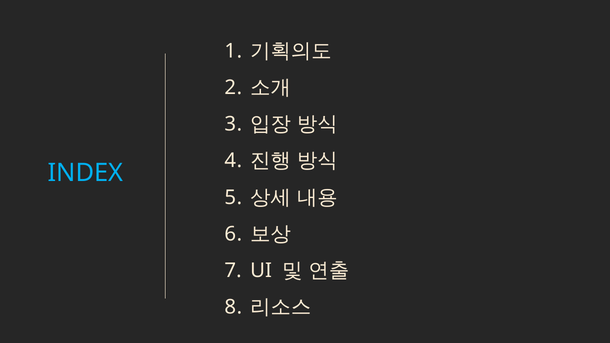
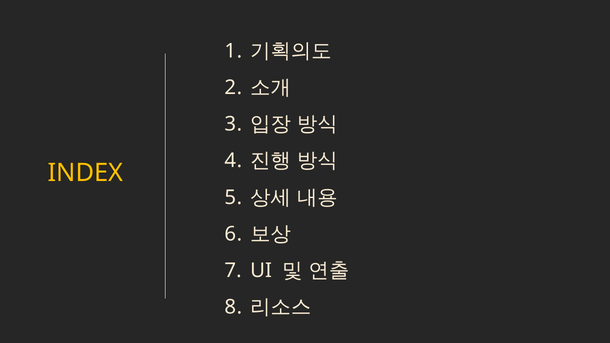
INDEX colour: light blue -> yellow (85, 173)
